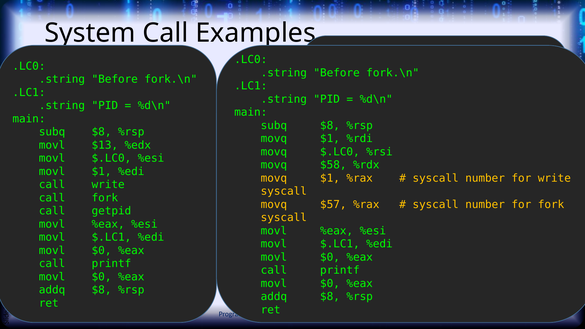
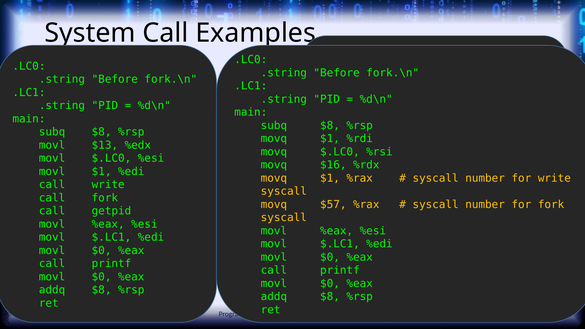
$58: $58 -> $16 (333, 165)
